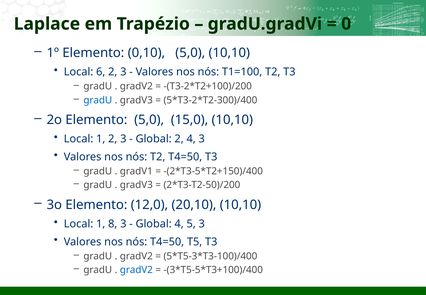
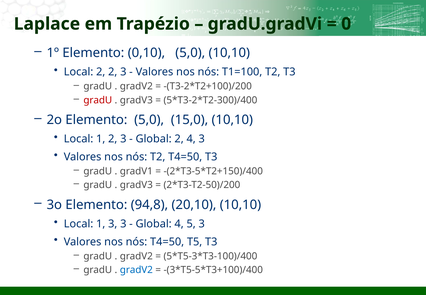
Local 6: 6 -> 2 (101, 72)
gradU colour: blue -> red (98, 100)
12,0: 12,0 -> 94,8 (149, 205)
1 8: 8 -> 3 (113, 224)
